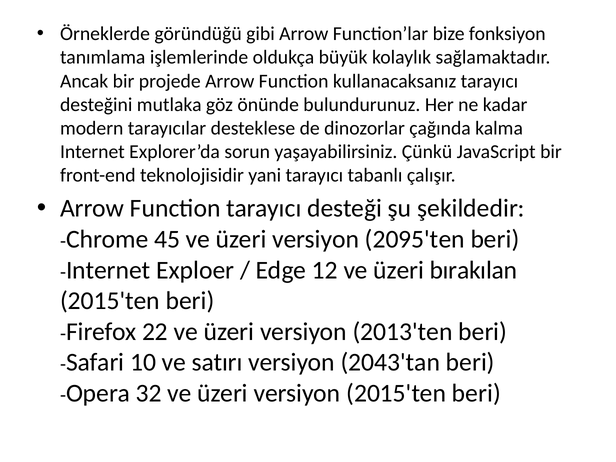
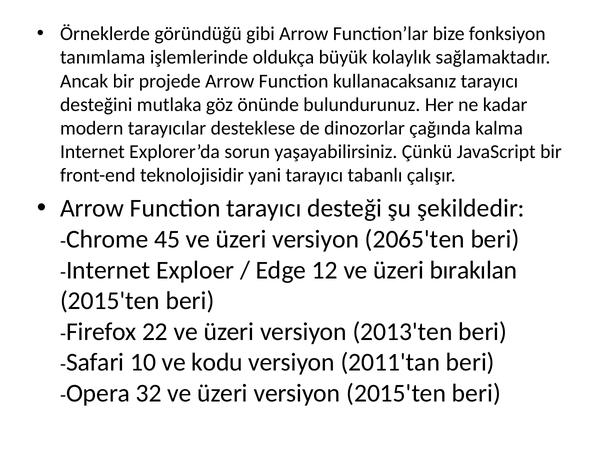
2095'ten: 2095'ten -> 2065'ten (415, 239)
satırı: satırı -> kodu (217, 362)
2043'tan: 2043'tan -> 2011'tan (390, 362)
